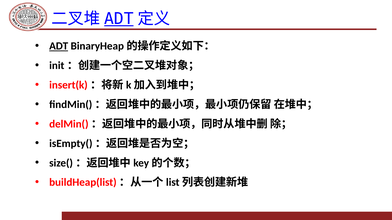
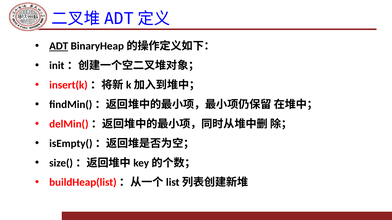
ADT underline: present -> none (119, 19)
